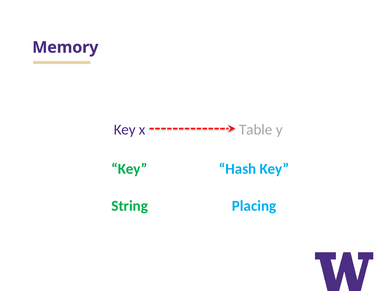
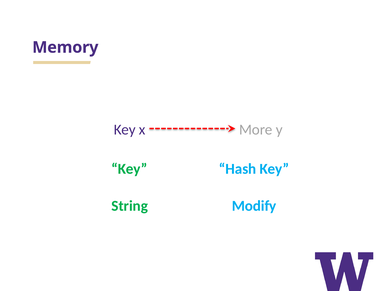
Table: Table -> More (256, 129)
Placing: Placing -> Modify (254, 205)
